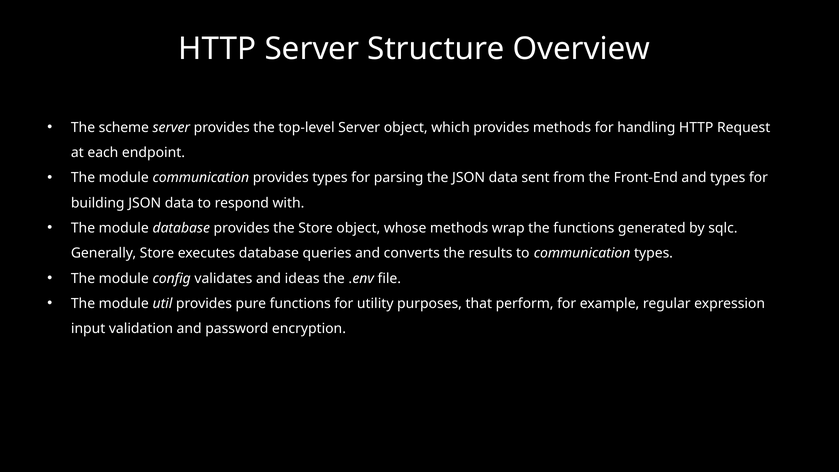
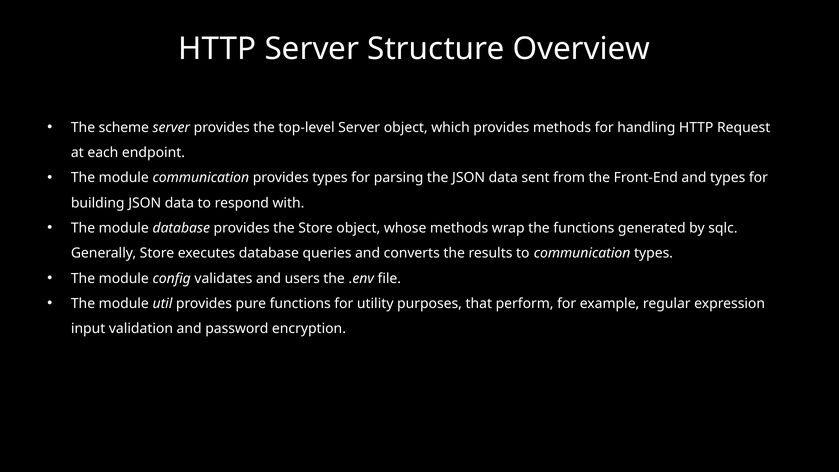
ideas: ideas -> users (302, 278)
